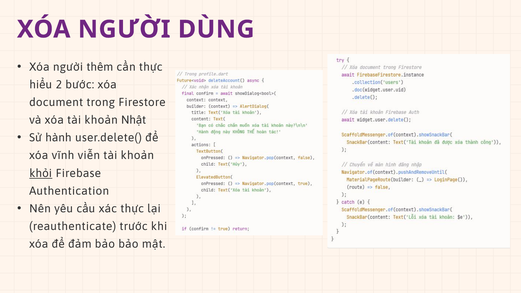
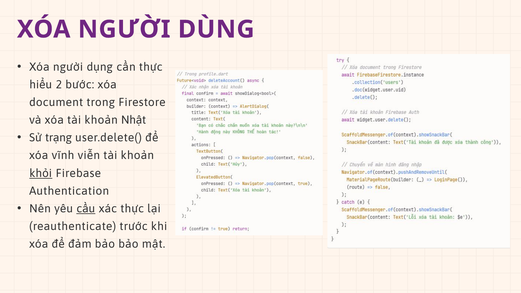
thêm: thêm -> dụng (100, 67)
hành: hành -> trạng (59, 138)
cầu underline: none -> present (86, 209)
